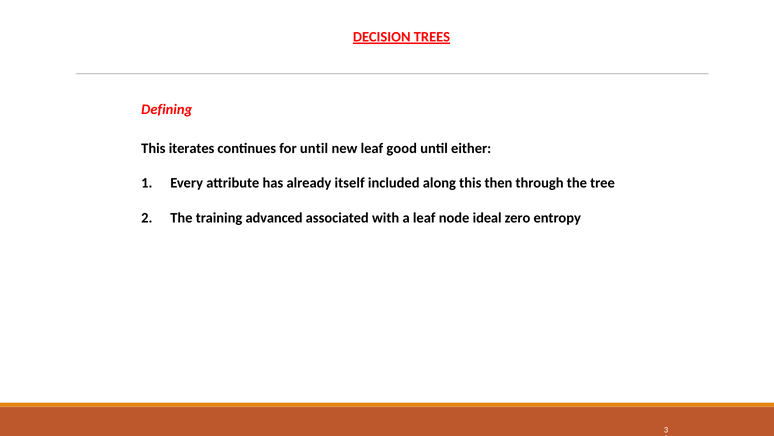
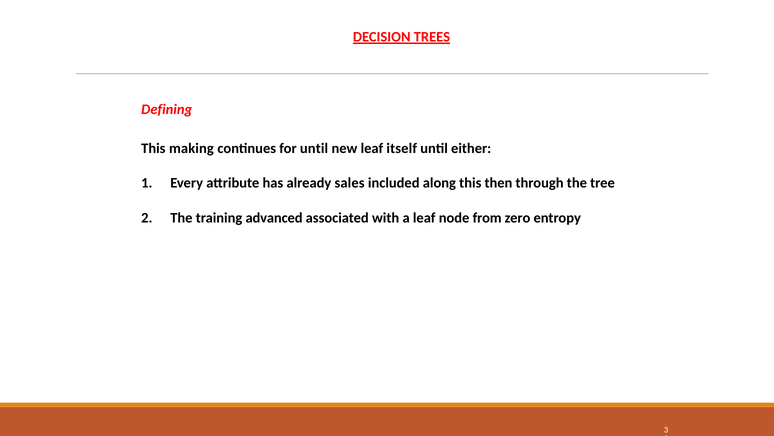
iterates: iterates -> making (191, 148)
good: good -> itself (402, 148)
itself: itself -> sales (350, 183)
ideal: ideal -> from (487, 218)
